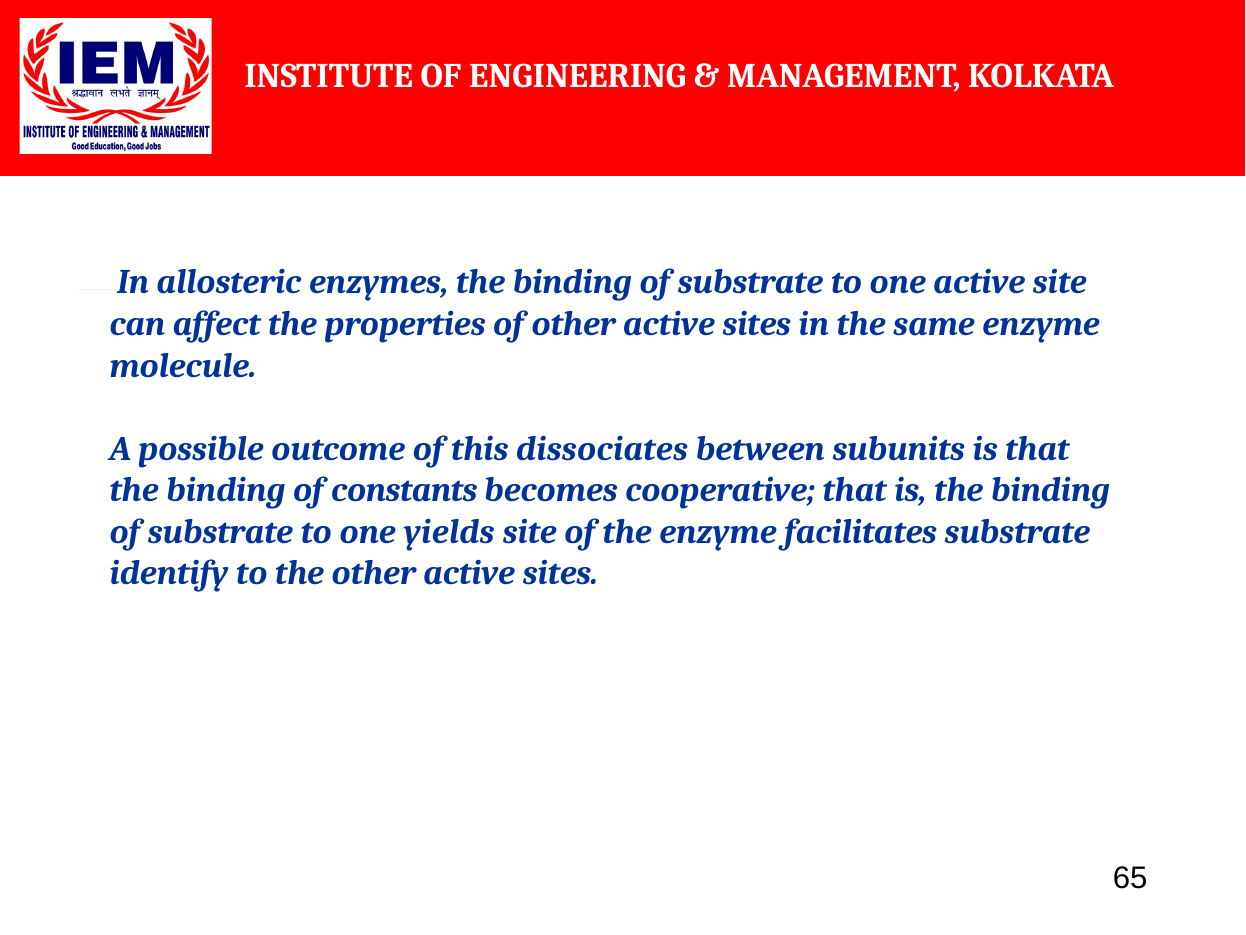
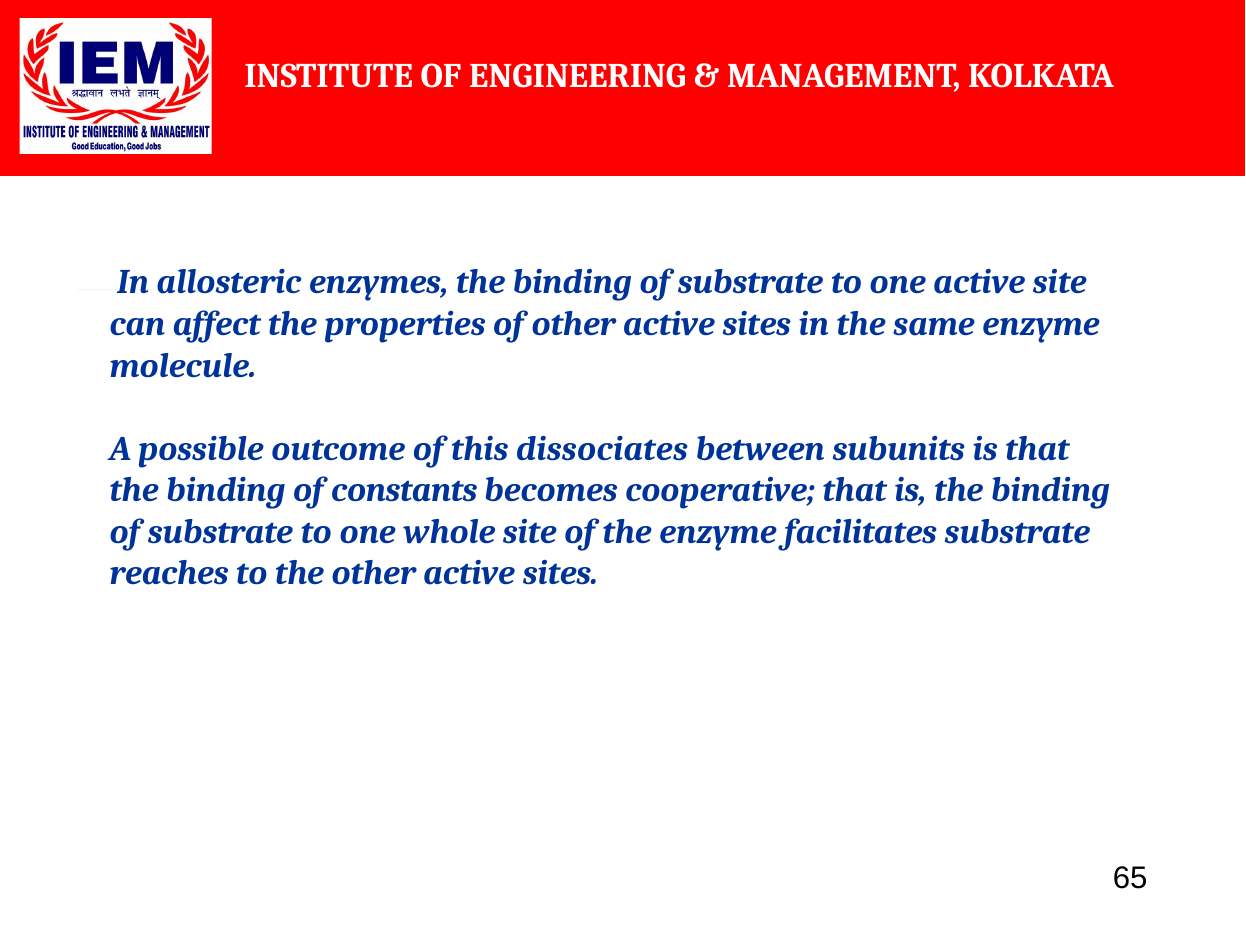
yields: yields -> whole (449, 532)
identify: identify -> reaches (169, 573)
